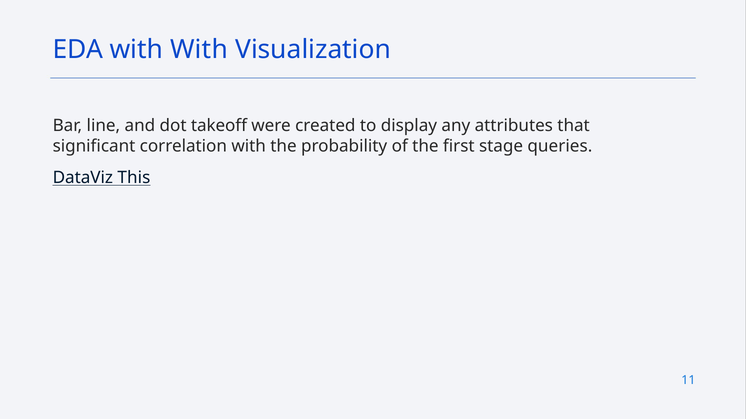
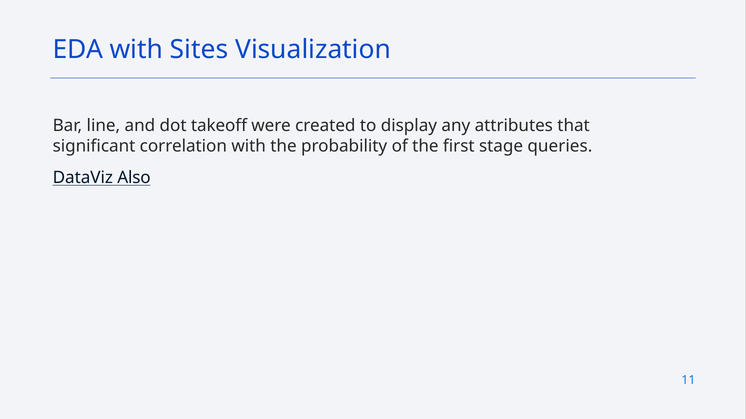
with With: With -> Sites (199, 50)
This: This -> Also (134, 178)
